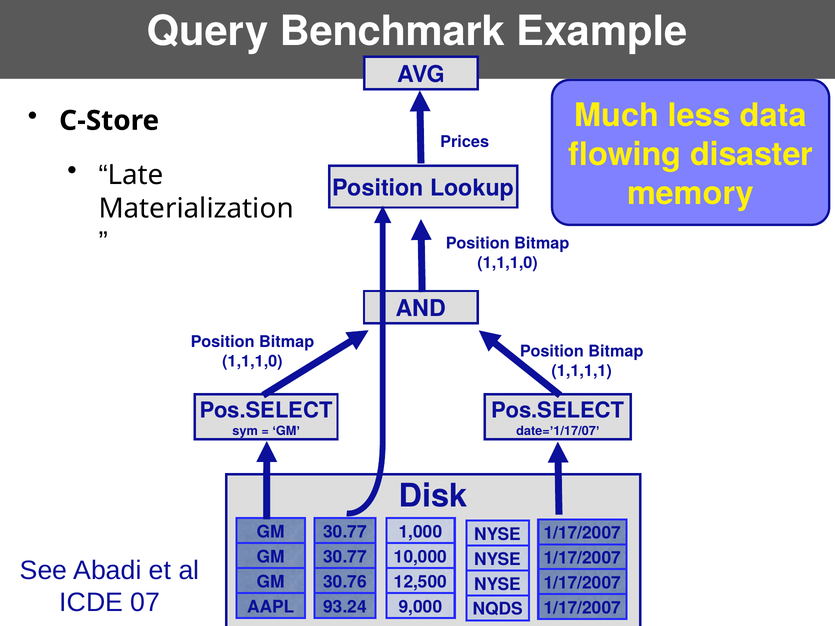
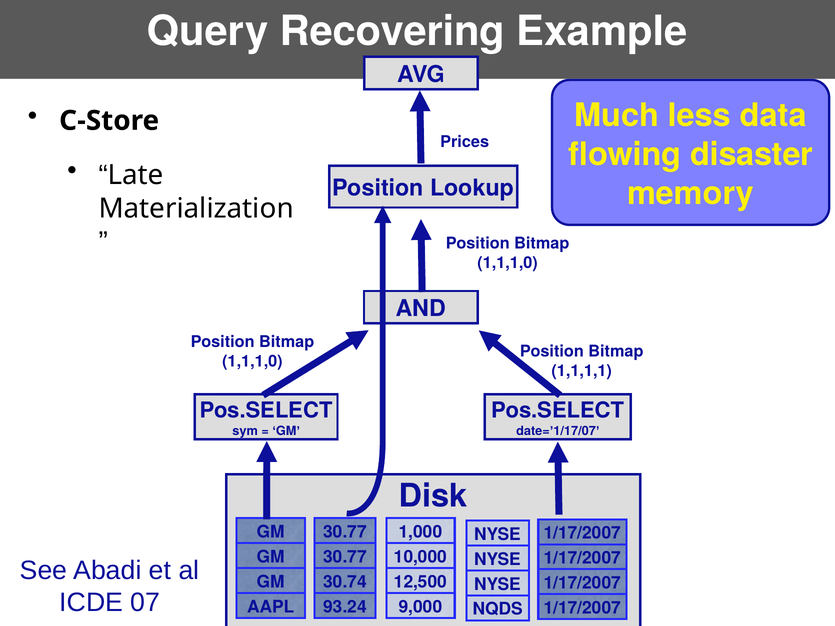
Benchmark: Benchmark -> Recovering (392, 31)
30.76: 30.76 -> 30.74 (345, 582)
